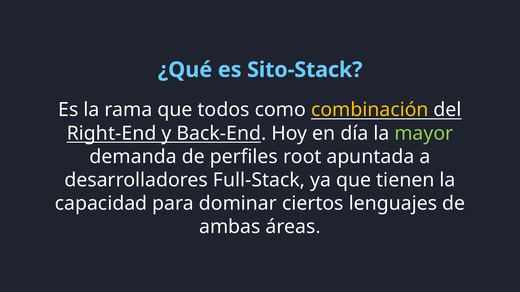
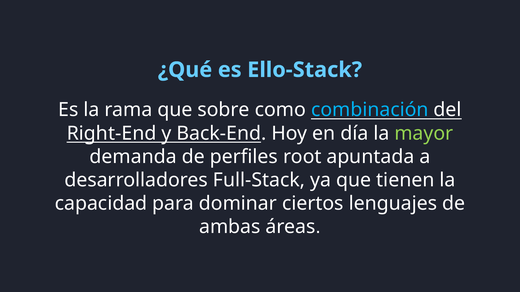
Sito-Stack: Sito-Stack -> Ello-Stack (305, 70)
todos: todos -> sobre (224, 110)
combinación colour: yellow -> light blue (370, 110)
